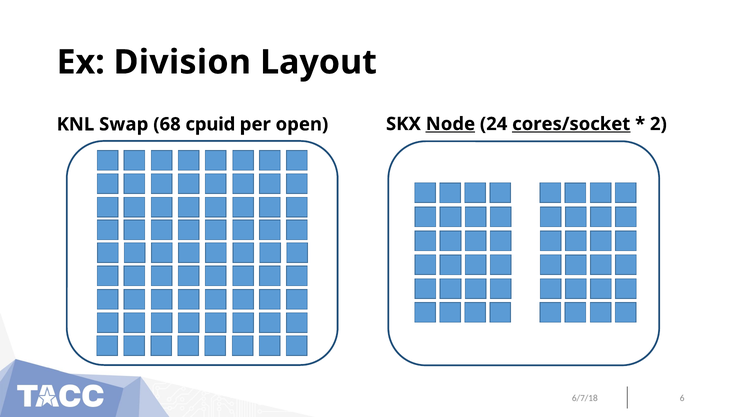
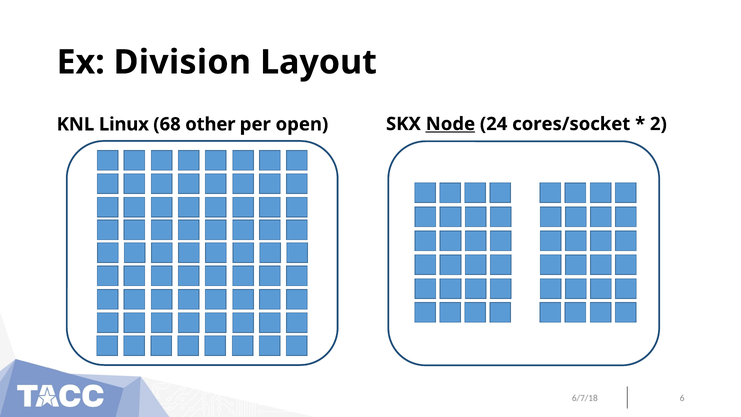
Swap: Swap -> Linux (124, 124)
cpuid: cpuid -> other (210, 124)
cores/socket underline: present -> none (571, 124)
